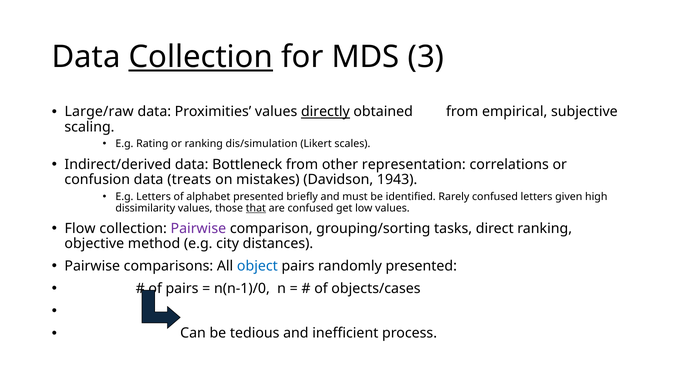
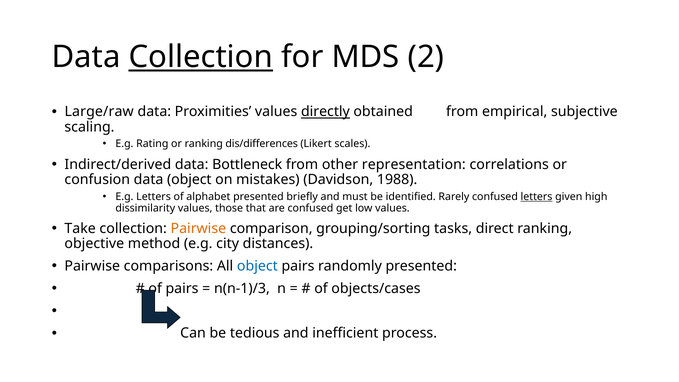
3: 3 -> 2 (426, 57)
dis/simulation: dis/simulation -> dis/differences (262, 144)
data treats: treats -> object (189, 180)
1943: 1943 -> 1988 (397, 180)
letters underline: none -> present (537, 197)
that underline: present -> none (256, 208)
Flow: Flow -> Take (80, 228)
Pairwise colour: purple -> orange (198, 228)
n(n-1)/0: n(n-1)/0 -> n(n-1)/3 (242, 288)
